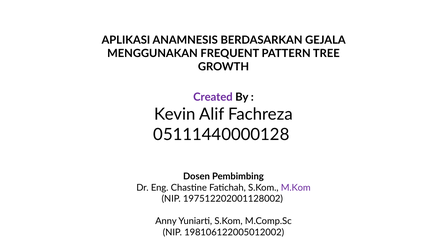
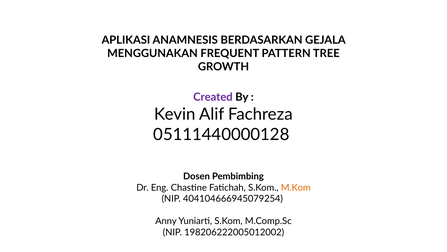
M.Kom colour: purple -> orange (296, 187)
197512202001128002: 197512202001128002 -> 404104666945079254 (233, 198)
198106122005012002: 198106122005012002 -> 198206222005012002 (234, 232)
